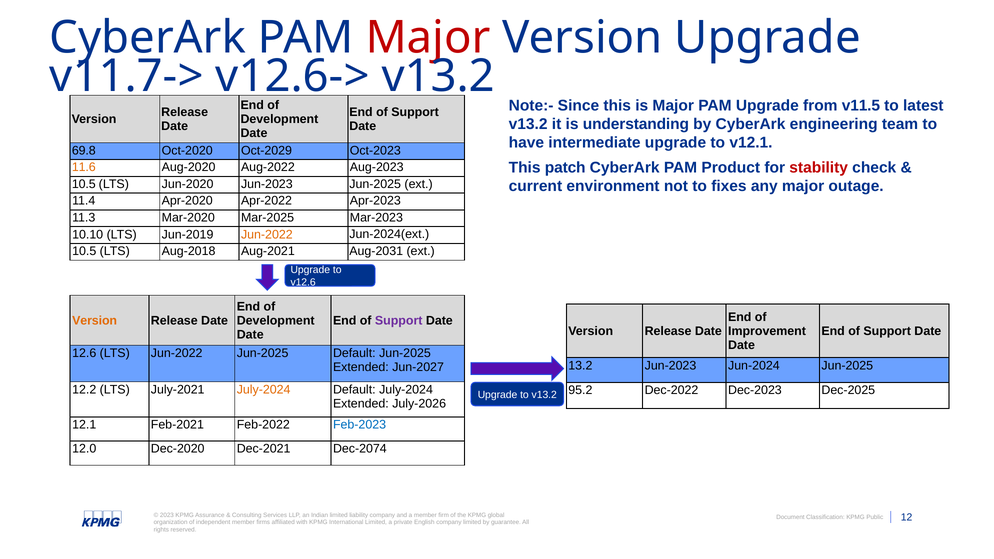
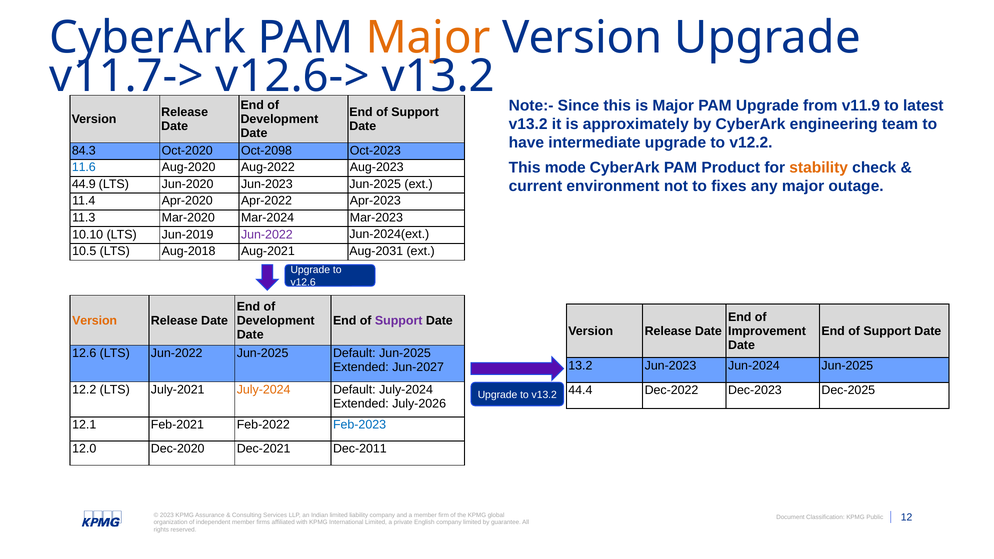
Major colour: red -> orange (428, 38)
v11.5: v11.5 -> v11.9 (861, 106)
understanding: understanding -> approximately (636, 124)
v12.1: v12.1 -> v12.2 (751, 143)
69.8: 69.8 -> 84.3 (84, 151)
Oct-2029: Oct-2029 -> Oct-2098 (266, 151)
patch: patch -> mode (565, 168)
stability colour: red -> orange (819, 168)
11.6 colour: orange -> blue (84, 167)
10.5: 10.5 -> 44.9 (84, 184)
Mar-2025: Mar-2025 -> Mar-2024 (268, 218)
Jun-2022 colour: orange -> purple (267, 235)
95.2: 95.2 -> 44.4 (580, 390)
Dec-2074: Dec-2074 -> Dec-2011 (360, 449)
